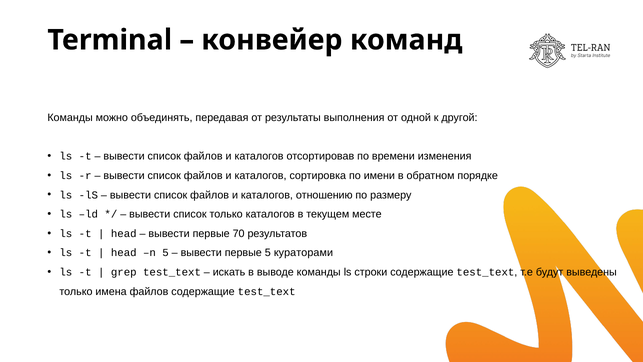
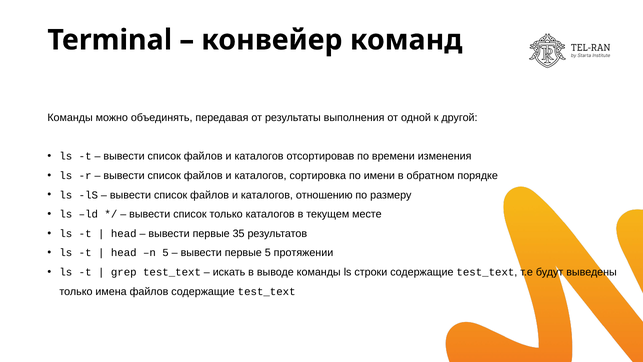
70: 70 -> 35 (239, 233)
кураторами: кураторами -> протяжении (304, 253)
